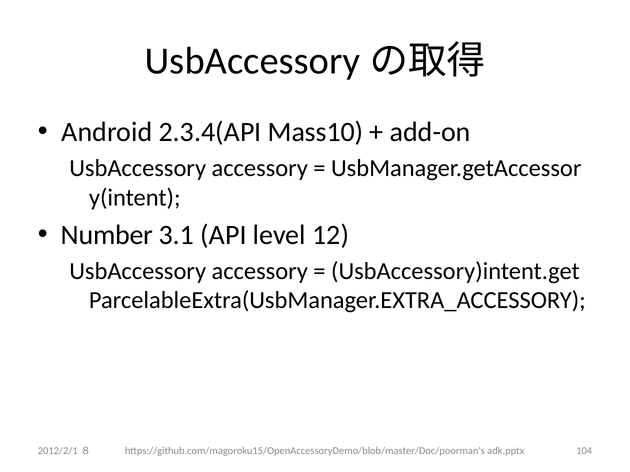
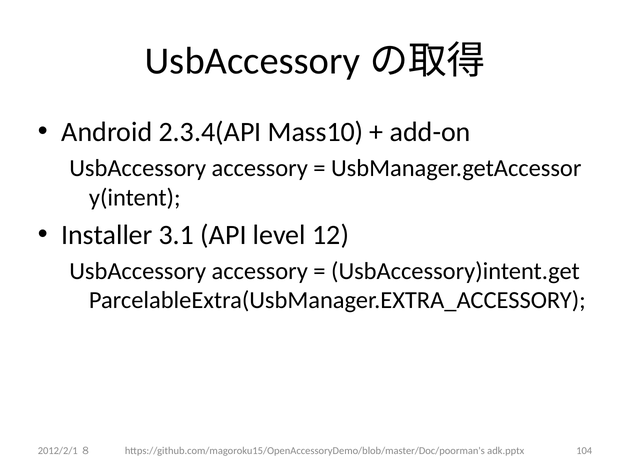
Number: Number -> Installer (107, 235)
